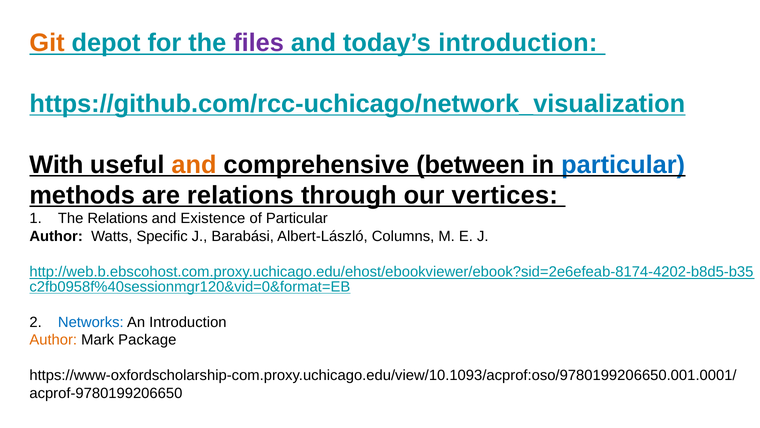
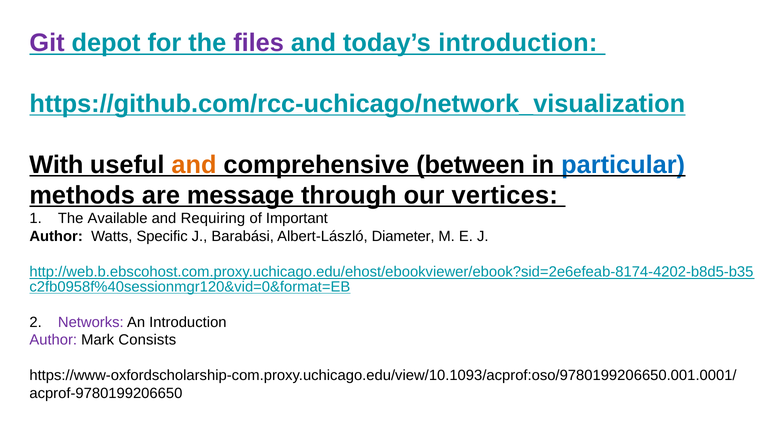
Git colour: orange -> purple (47, 43)
are relations: relations -> message (241, 195)
The Relations: Relations -> Available (118, 218)
Existence: Existence -> Requiring (213, 218)
of Particular: Particular -> Important (297, 218)
Columns: Columns -> Diameter (403, 236)
Networks colour: blue -> purple (91, 322)
Author colour: orange -> purple (53, 340)
Package: Package -> Consists (147, 340)
